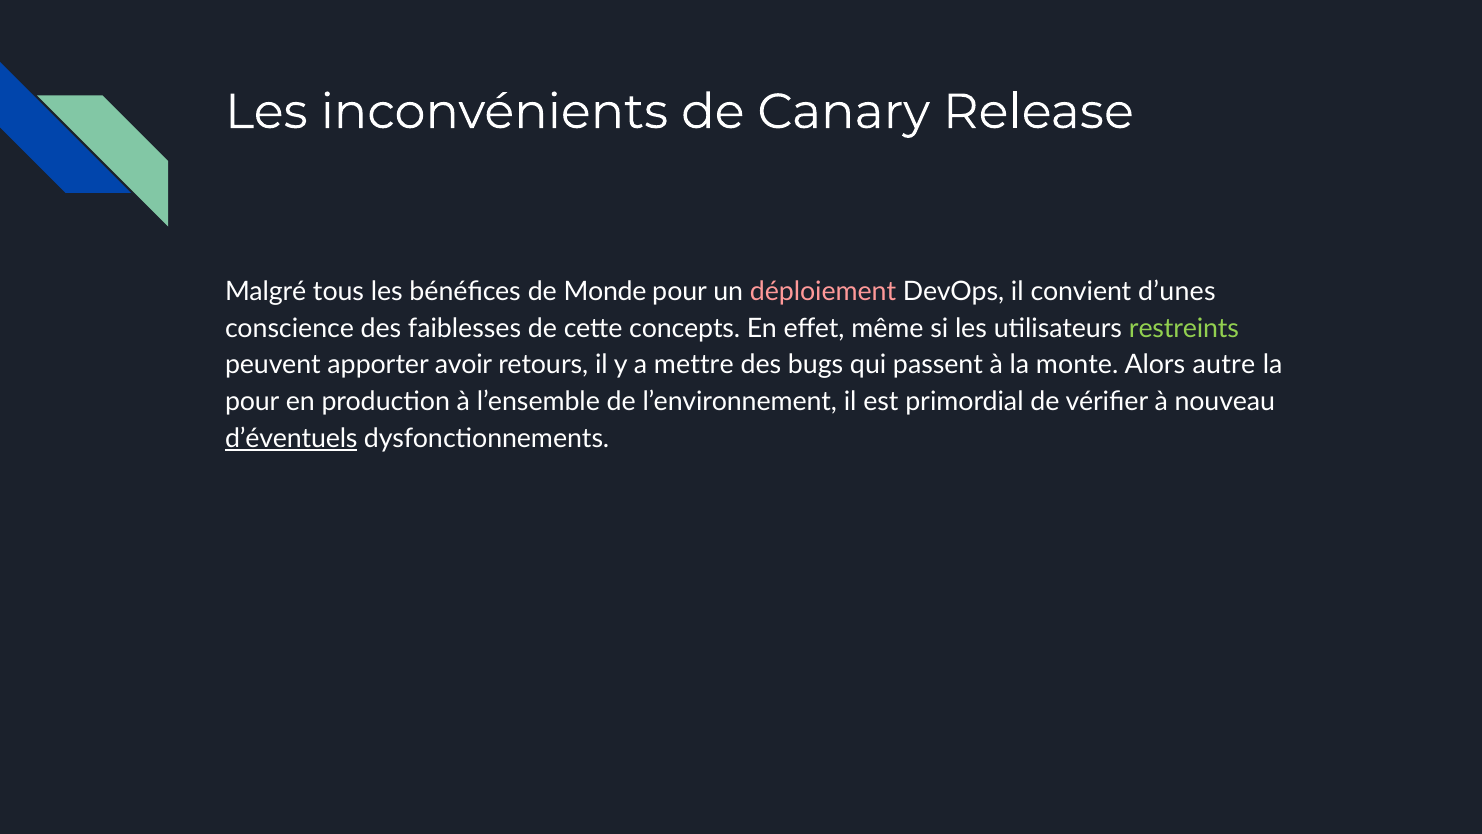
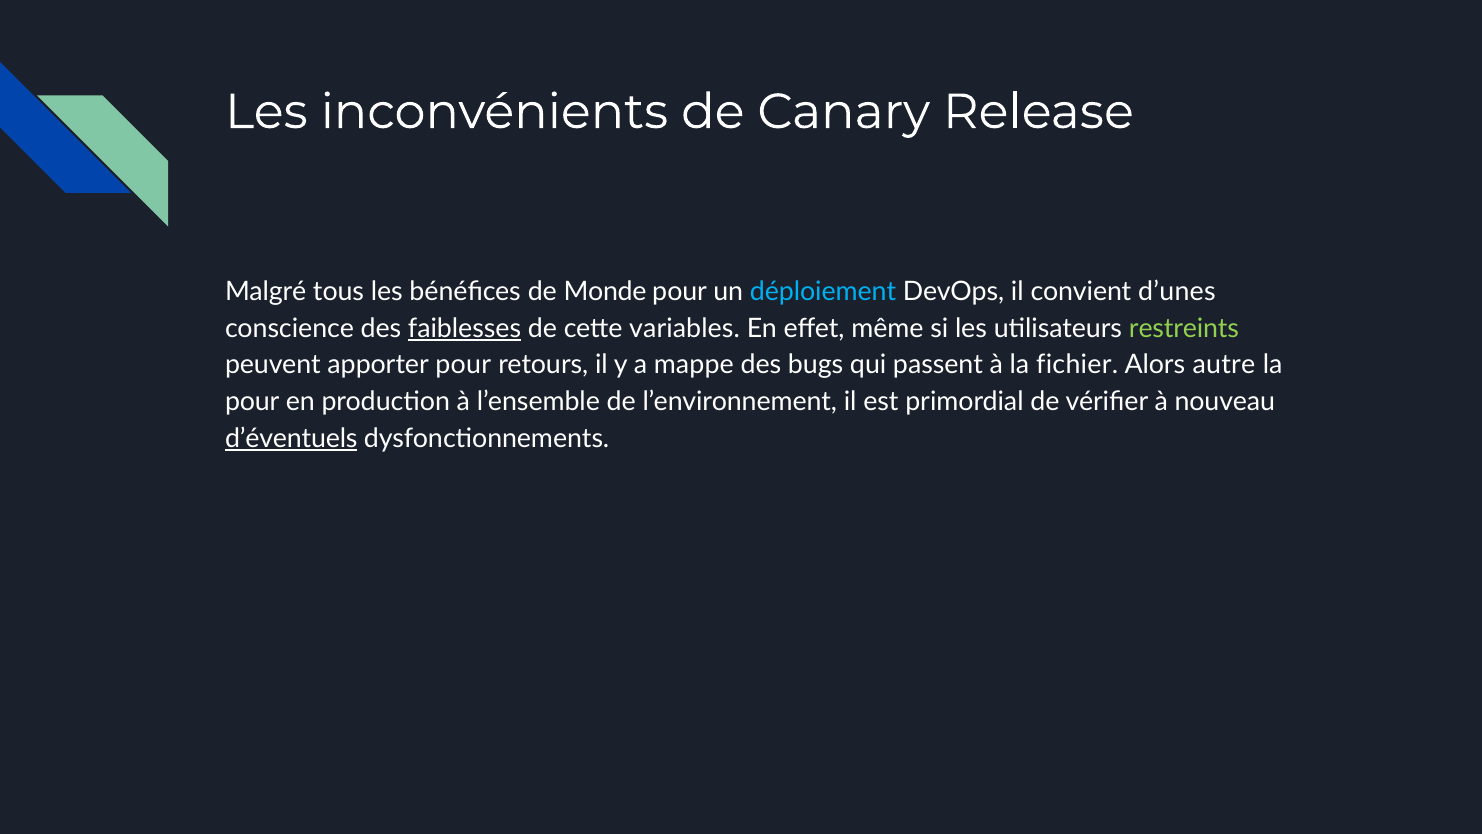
déploiement colour: pink -> light blue (823, 291)
faiblesses underline: none -> present (465, 328)
concepts: concepts -> variables (685, 328)
apporter avoir: avoir -> pour (463, 365)
mettre: mettre -> mappe (694, 365)
monte: monte -> fichier (1077, 365)
